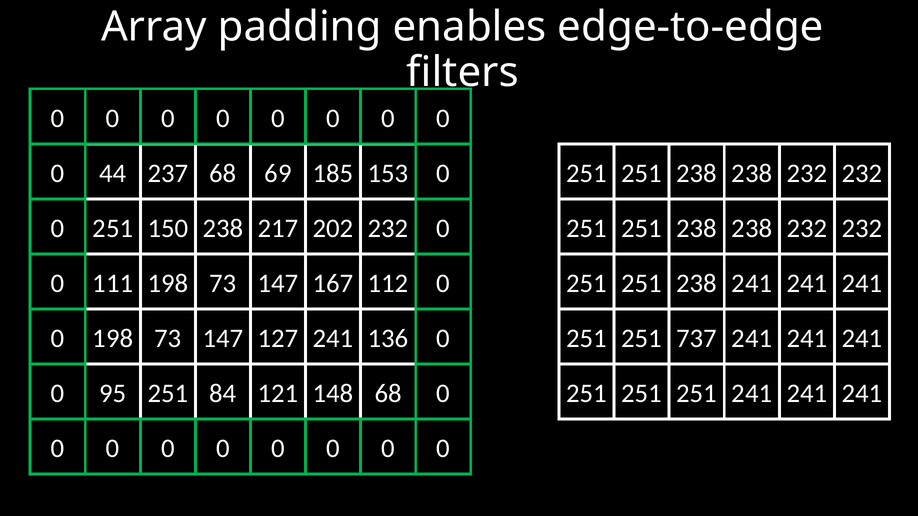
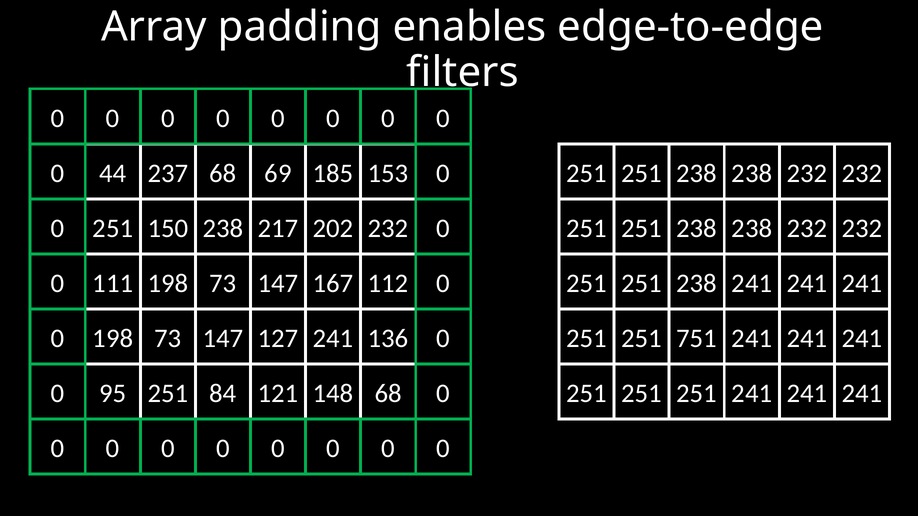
737: 737 -> 751 (697, 339)
